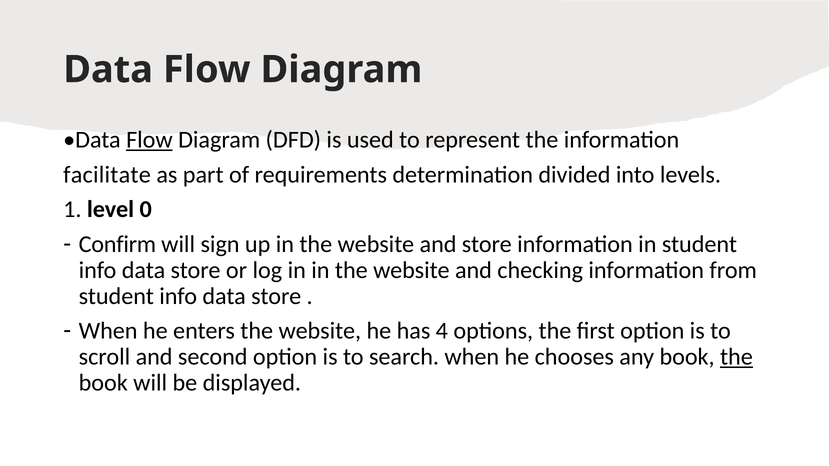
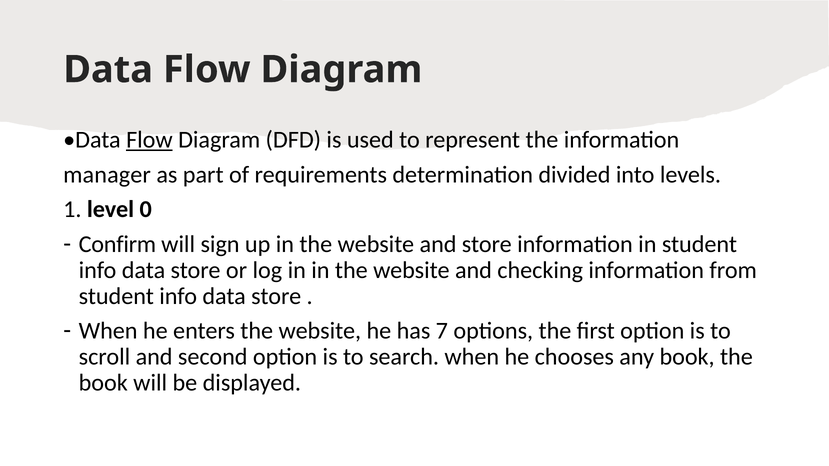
facilitate: facilitate -> manager (107, 175)
4: 4 -> 7 (442, 331)
the underline: present -> none (736, 357)
